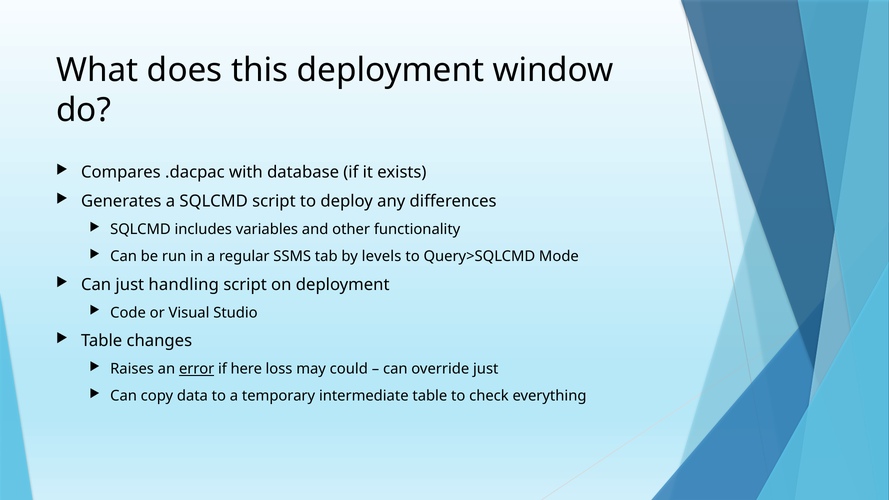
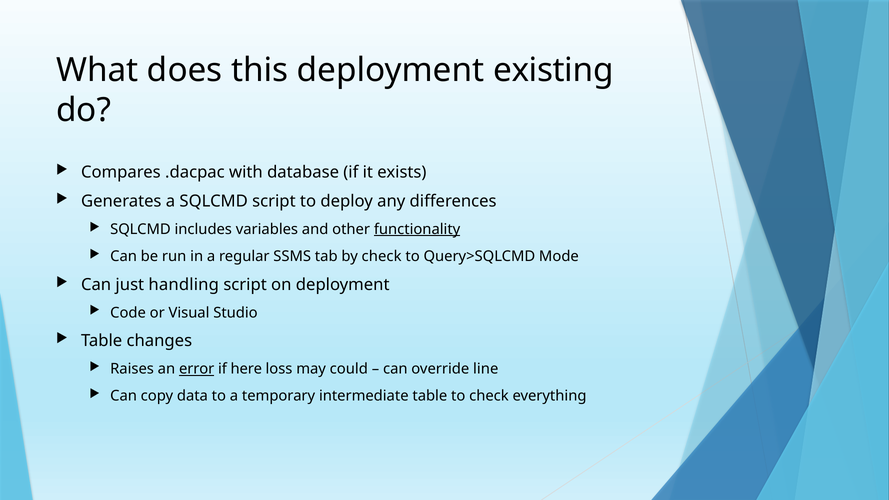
window: window -> existing (553, 70)
functionality underline: none -> present (417, 229)
by levels: levels -> check (382, 256)
override just: just -> line (486, 369)
